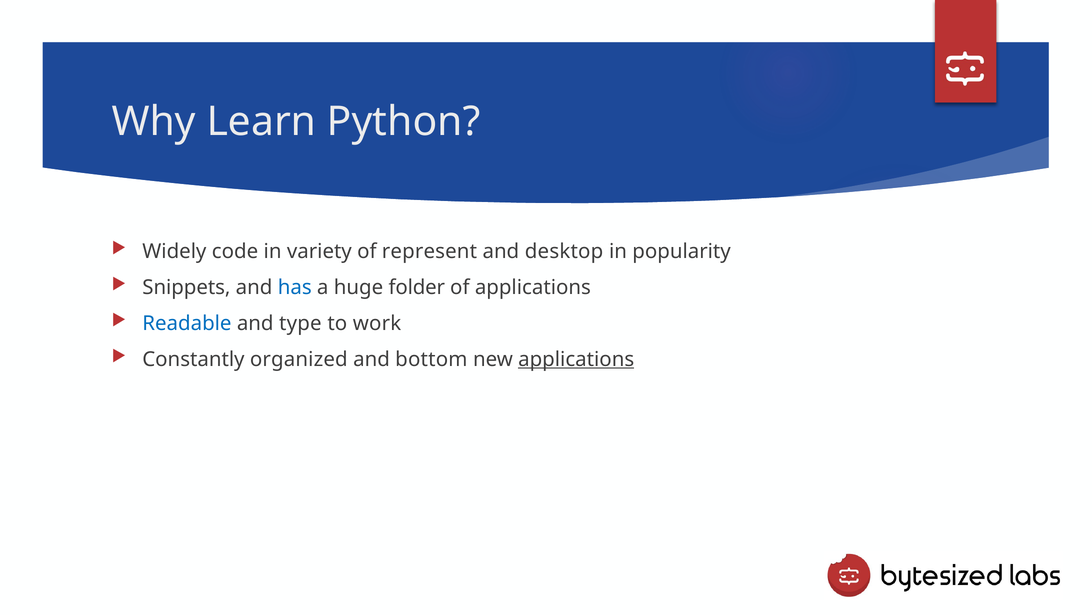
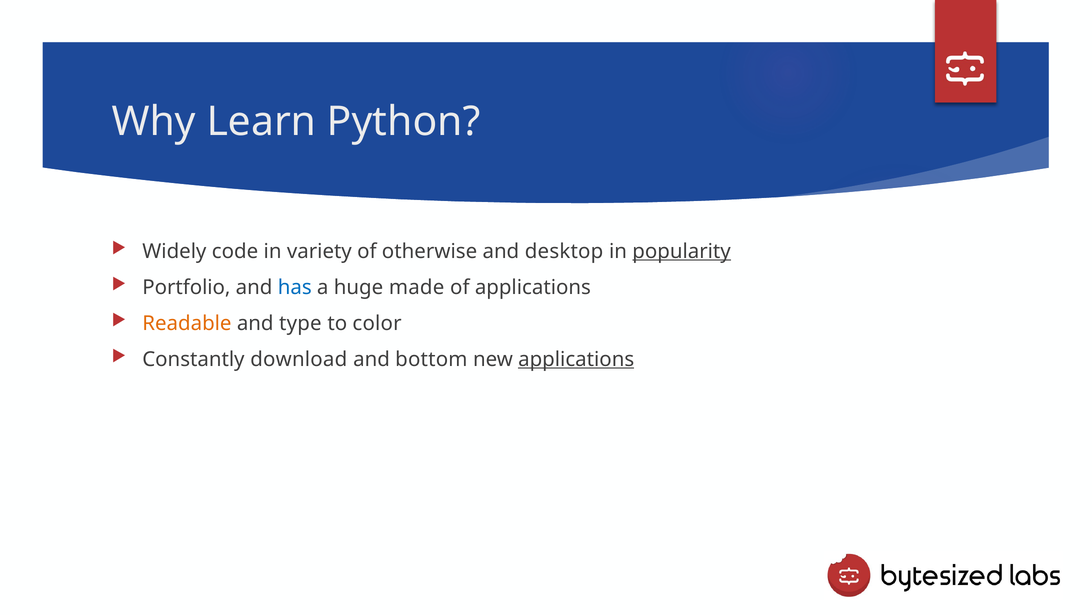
represent: represent -> otherwise (430, 251)
popularity underline: none -> present (682, 251)
Snippets: Snippets -> Portfolio (186, 287)
folder: folder -> made (417, 287)
Readable colour: blue -> orange (187, 323)
work: work -> color (377, 323)
organized: organized -> download (299, 359)
